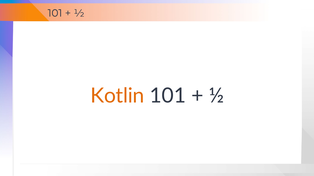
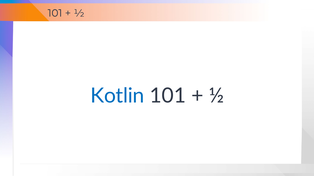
Kotlin colour: orange -> blue (117, 96)
